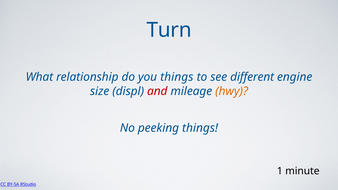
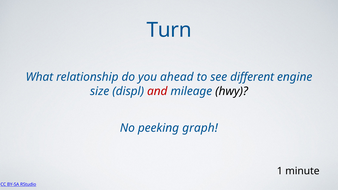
you things: things -> ahead (177, 77)
hwy colour: orange -> black (232, 91)
peeking things: things -> graph (200, 128)
